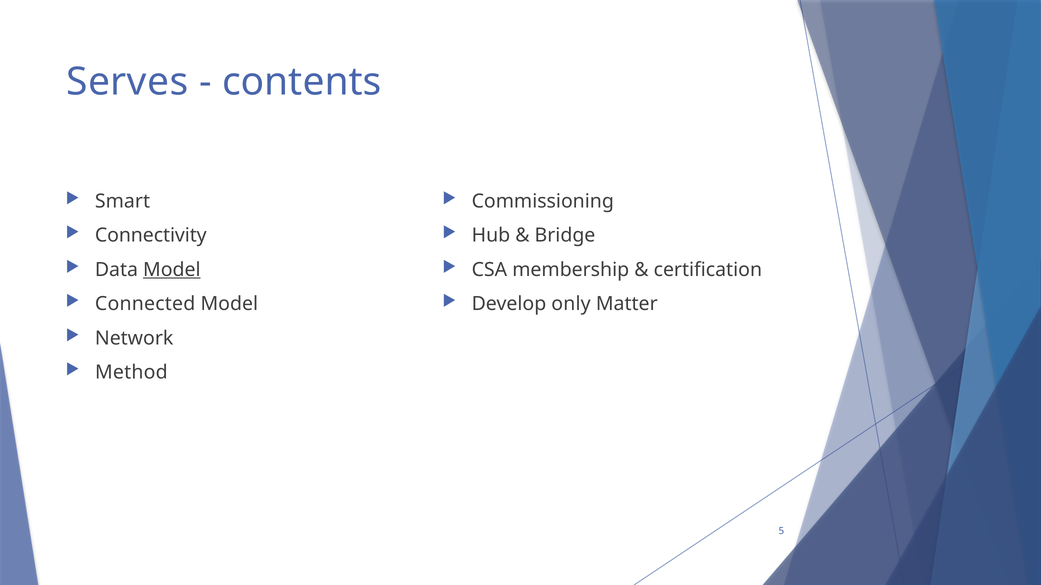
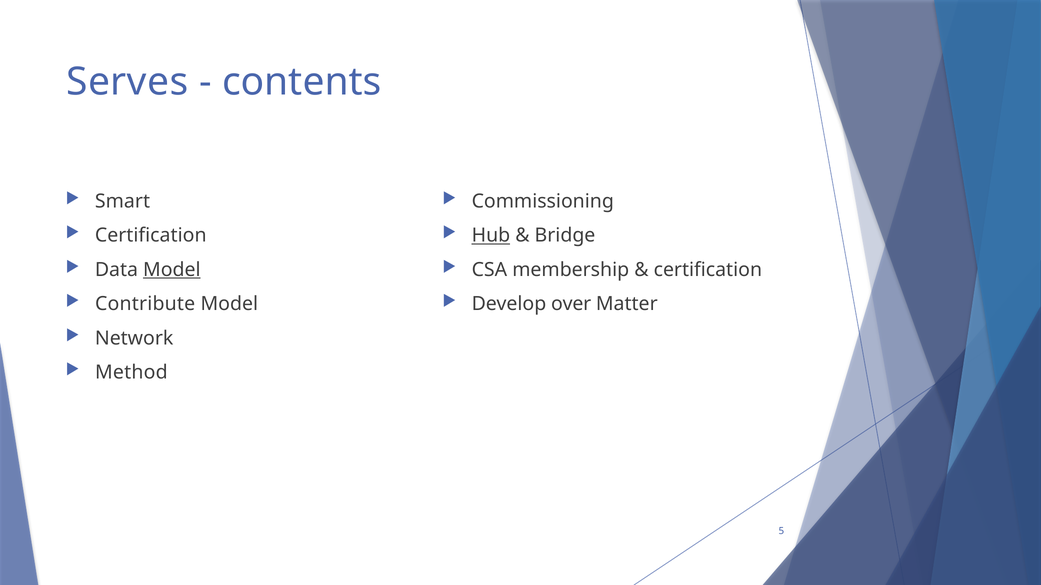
Connectivity: Connectivity -> Certification (151, 236)
Hub underline: none -> present (491, 236)
Connected: Connected -> Contribute (145, 304)
only: only -> over (571, 304)
